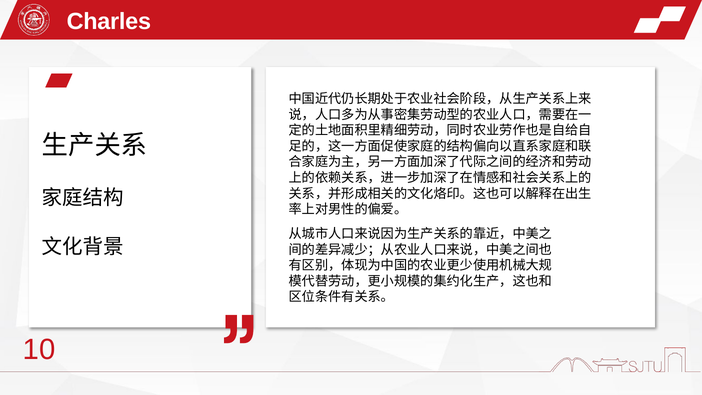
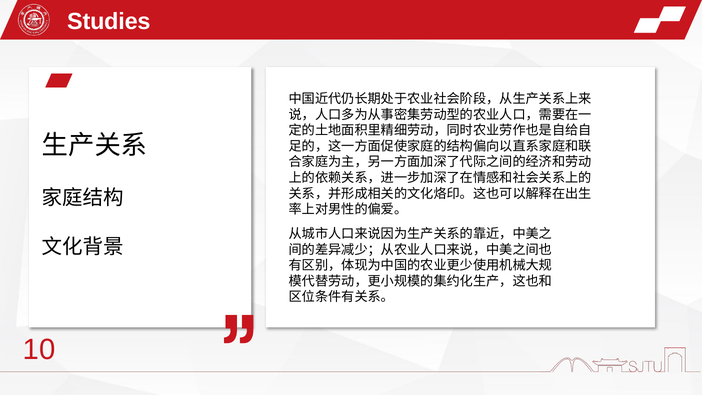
Charles: Charles -> Studies (109, 21)
